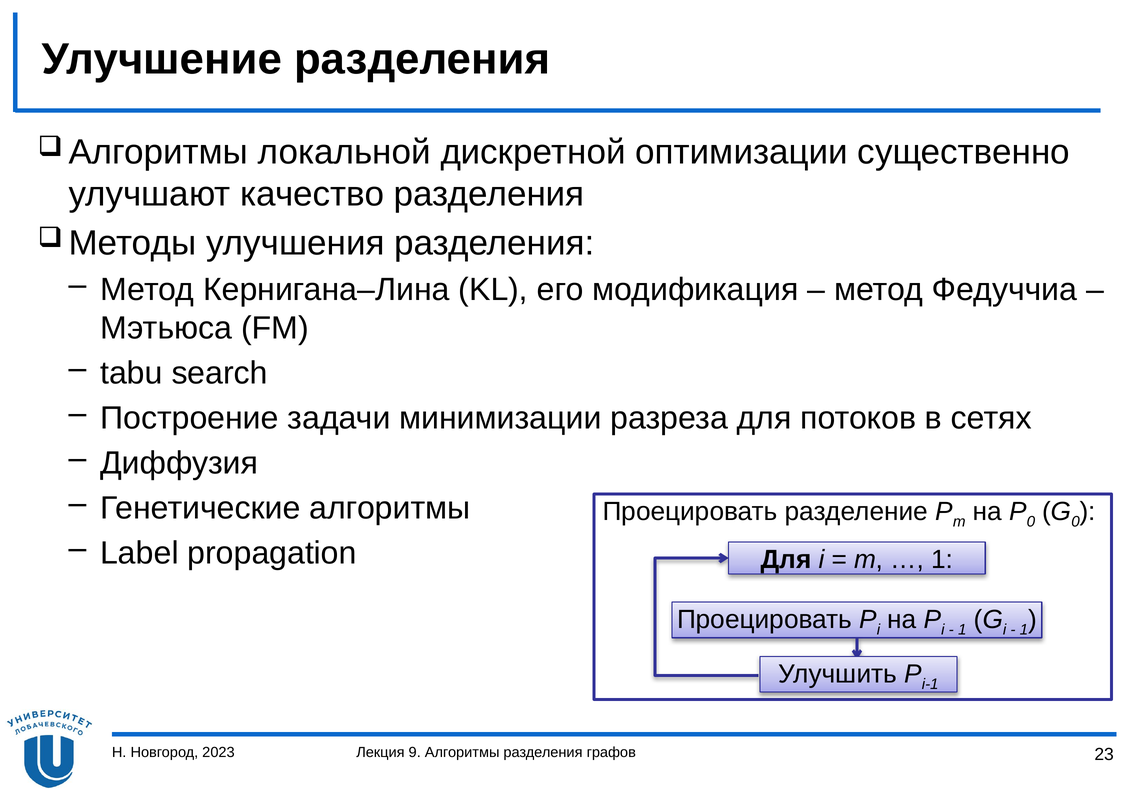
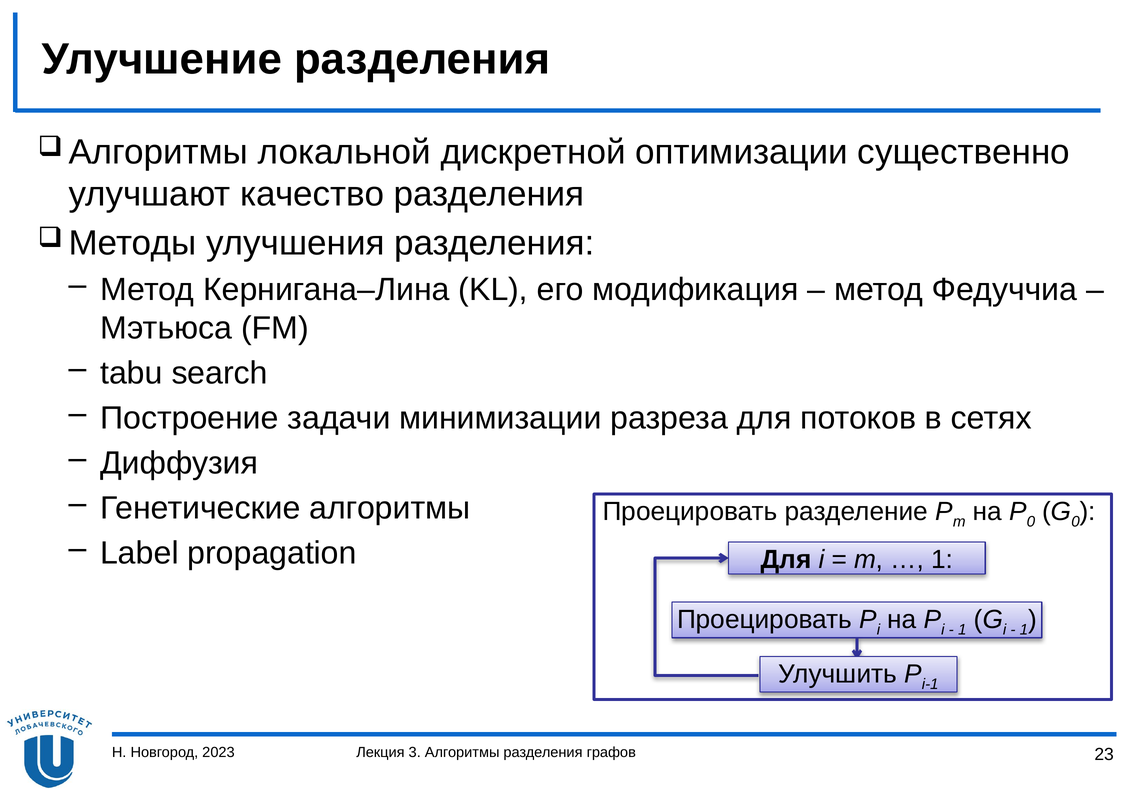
9: 9 -> 3 (415, 752)
